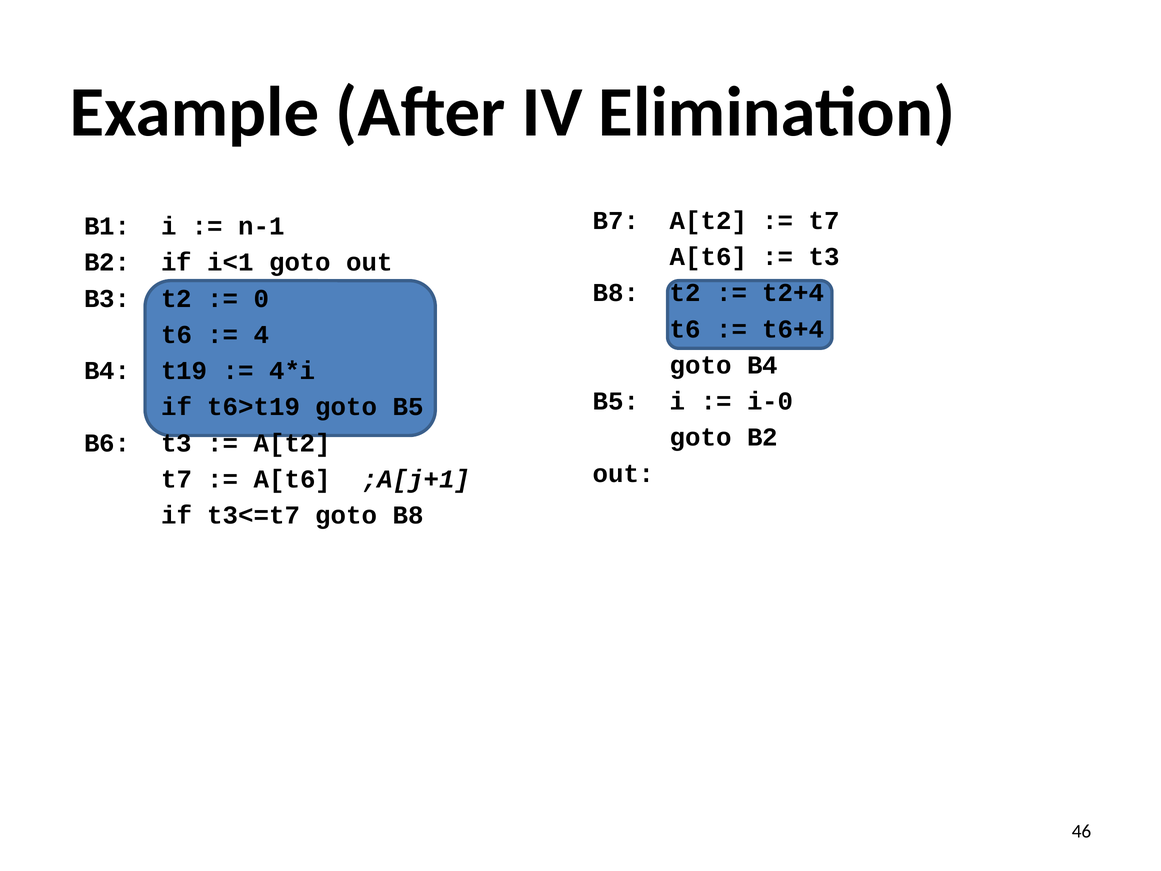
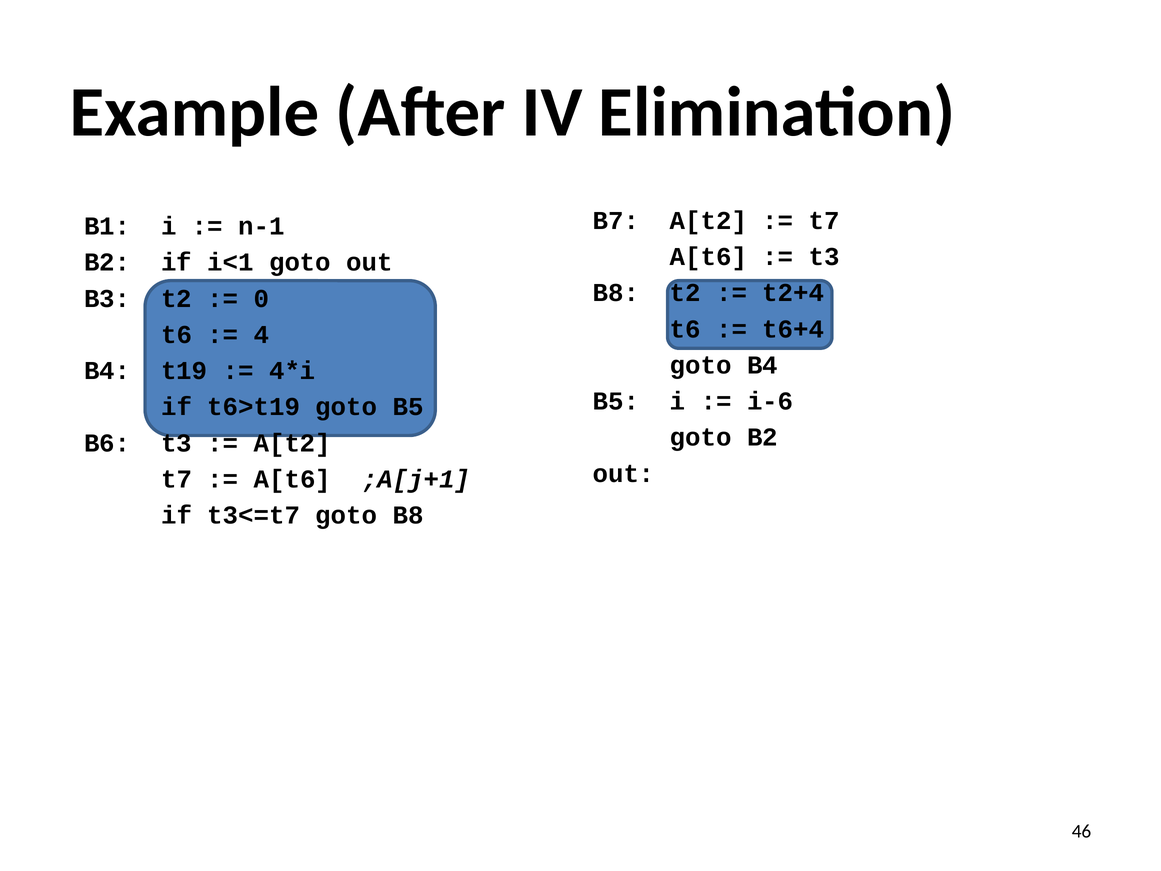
i-0: i-0 -> i-6 (770, 401)
